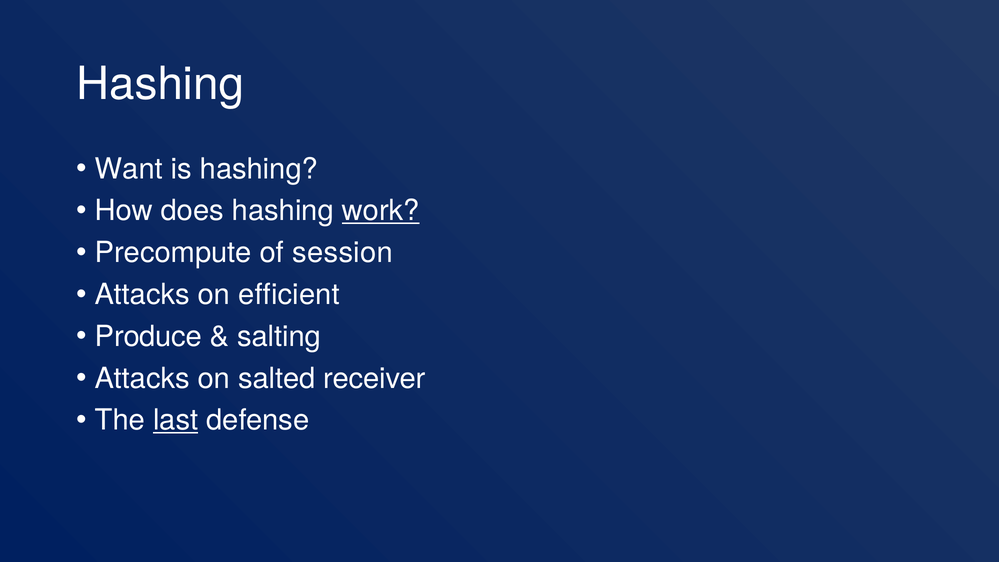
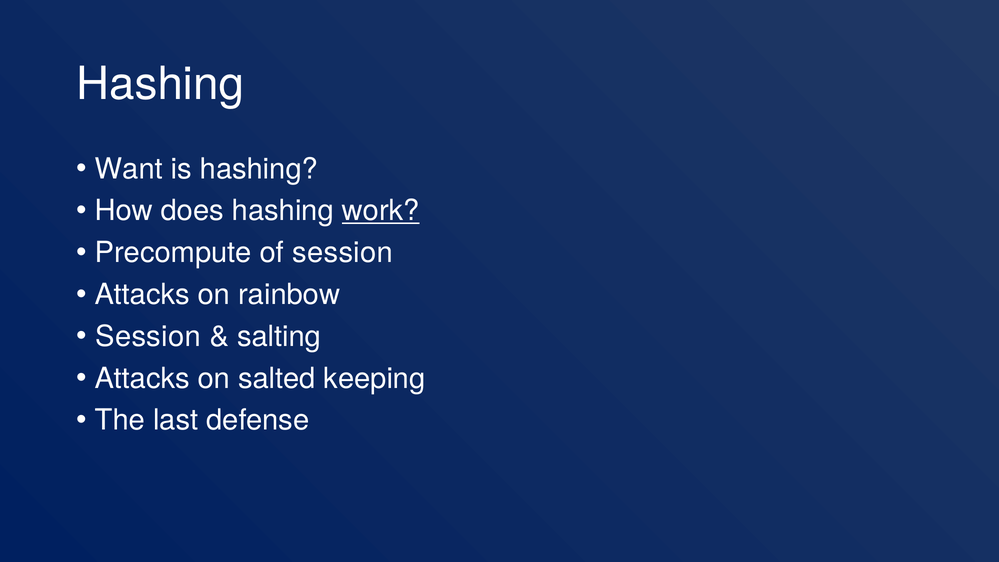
efficient: efficient -> rainbow (289, 295)
Produce: Produce -> Session (148, 336)
receiver: receiver -> keeping (374, 378)
last underline: present -> none (176, 420)
